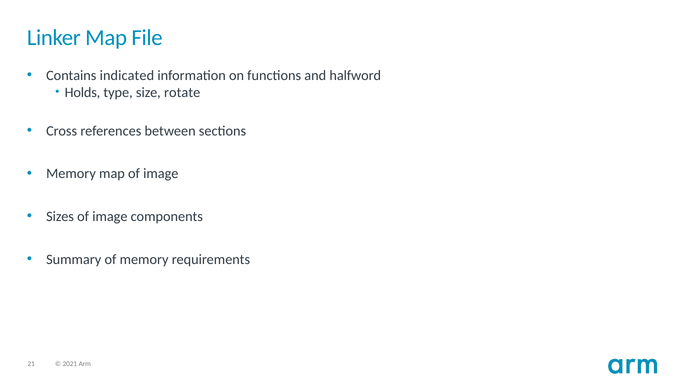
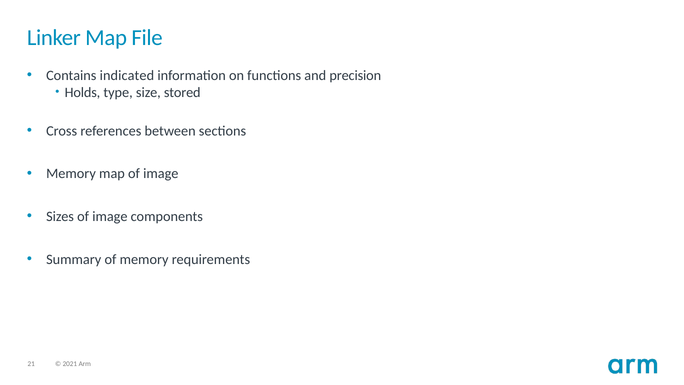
halfword: halfword -> precision (355, 75)
rotate: rotate -> stored (182, 92)
